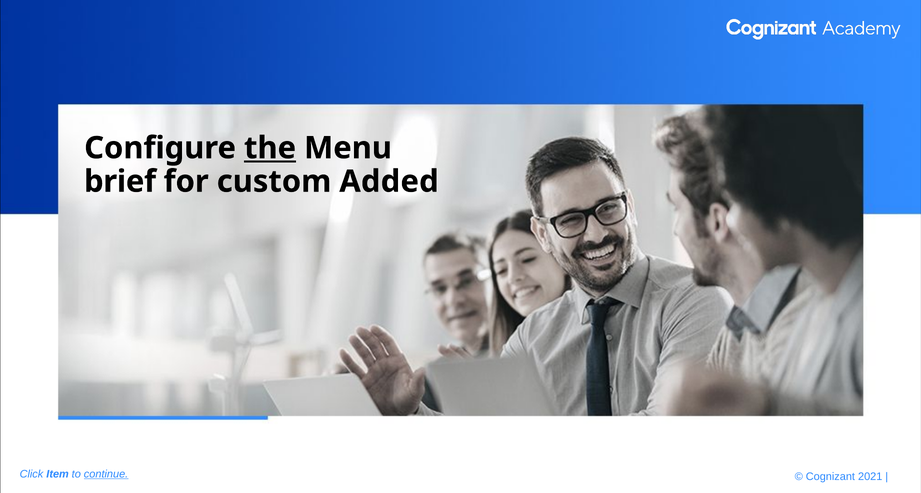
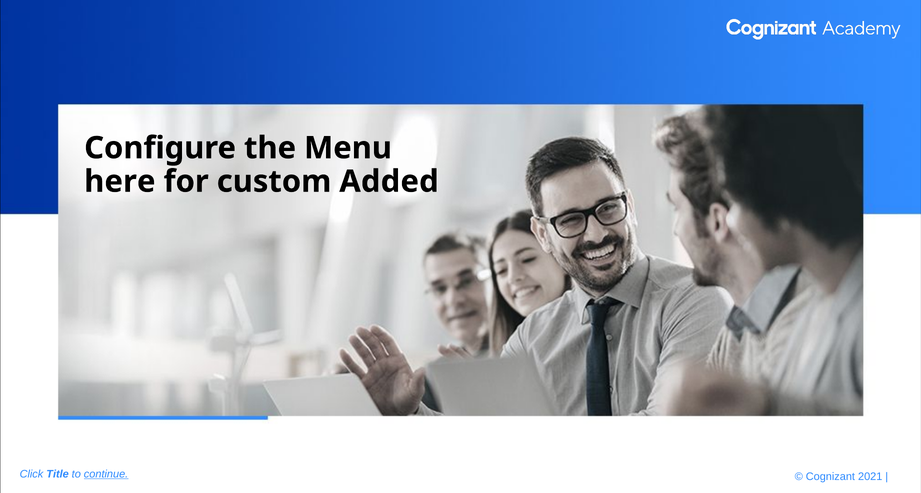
the underline: present -> none (270, 148)
brief: brief -> here (120, 181)
Item: Item -> Title (58, 473)
